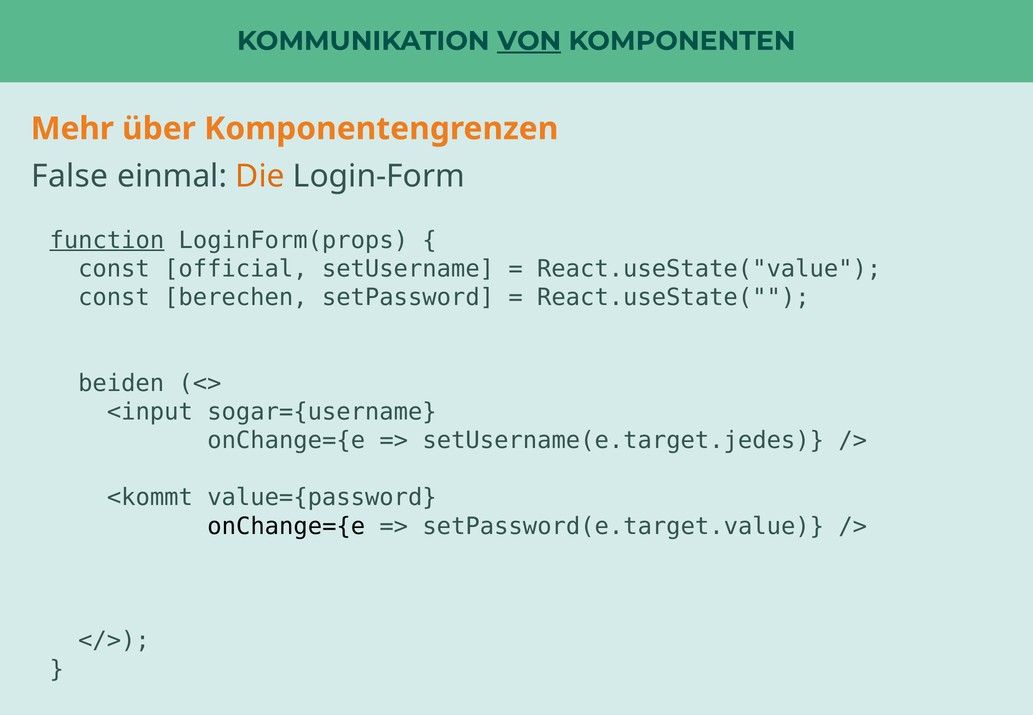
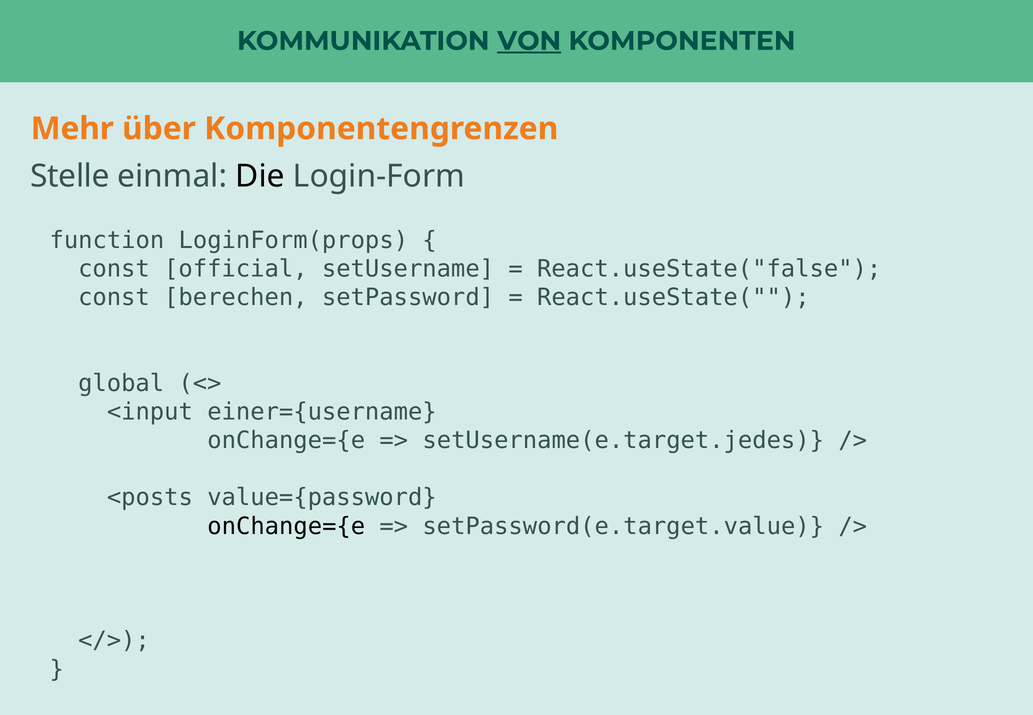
False: False -> Stelle (70, 176)
Die colour: orange -> black (260, 176)
function underline: present -> none (107, 240)
React.useState("value: React.useState("value -> React.useState("false (709, 269)
beiden: beiden -> global (121, 383)
sogar={username: sogar={username -> einer={username (322, 412)
<kommt: <kommt -> <posts (150, 498)
